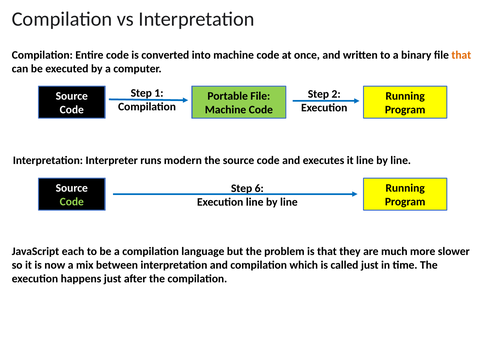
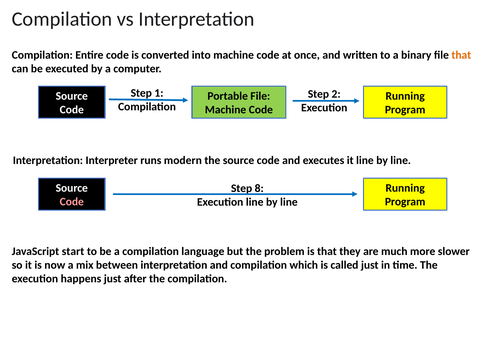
6: 6 -> 8 (259, 188)
Code colour: light green -> pink (72, 202)
each: each -> start (73, 251)
